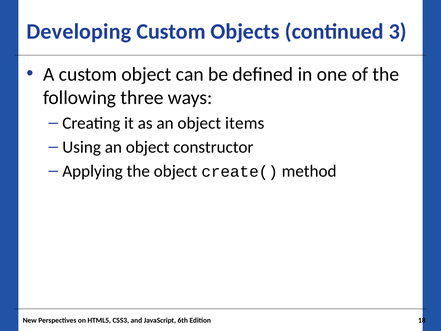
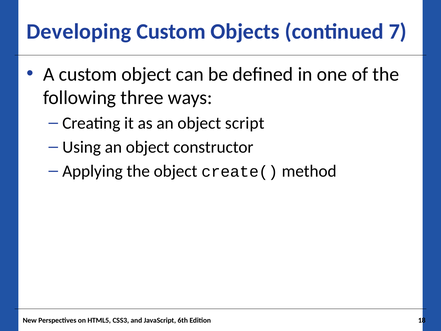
3: 3 -> 7 (398, 32)
items: items -> script (245, 123)
